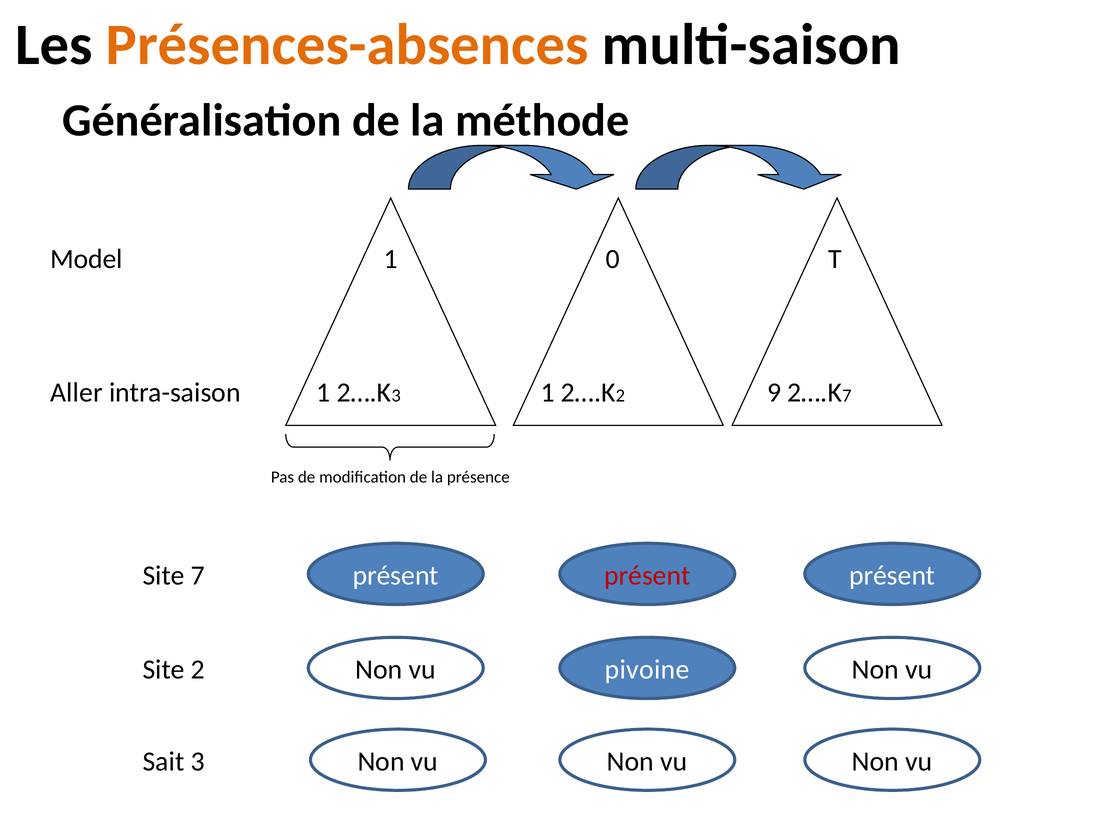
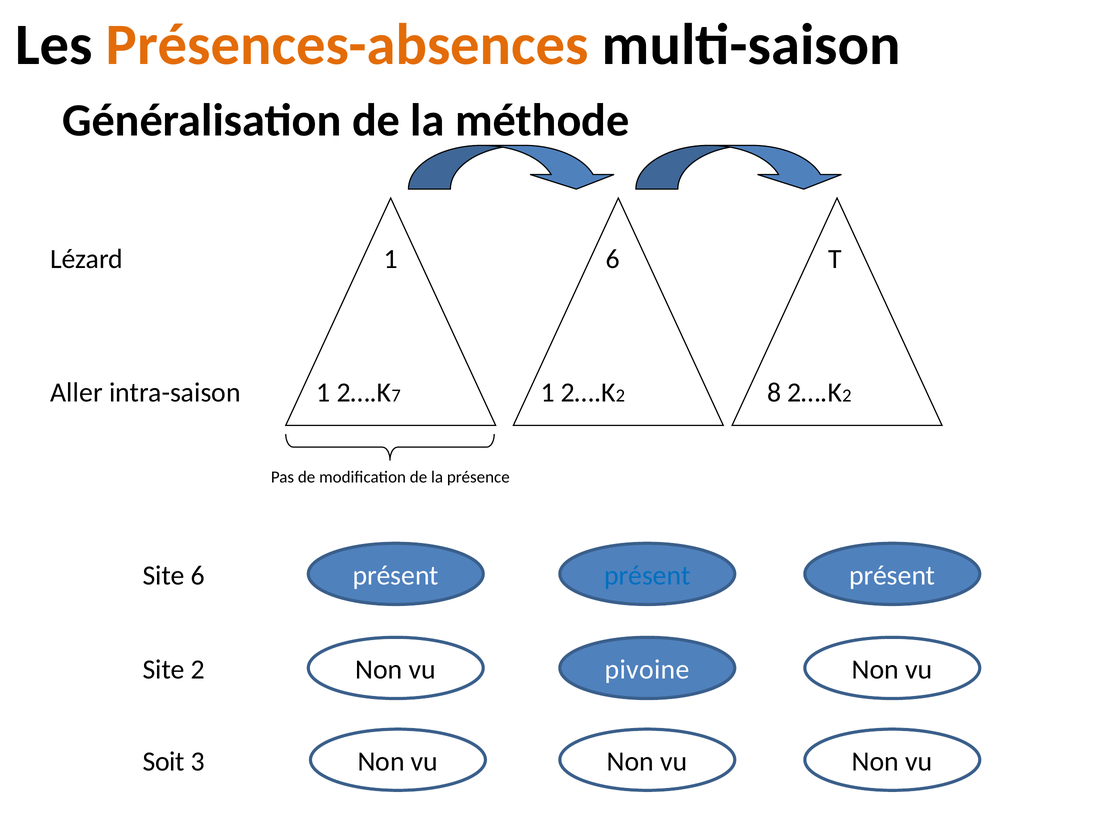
Model: Model -> Lézard (87, 259)
1 0: 0 -> 6 (613, 259)
3: 3 -> 7 (396, 396)
9: 9 -> 8 (774, 393)
7: 7 -> 2 (847, 396)
Site 7: 7 -> 6 (198, 576)
présent colour: red -> blue (647, 576)
Sait: Sait -> Soit (164, 762)
